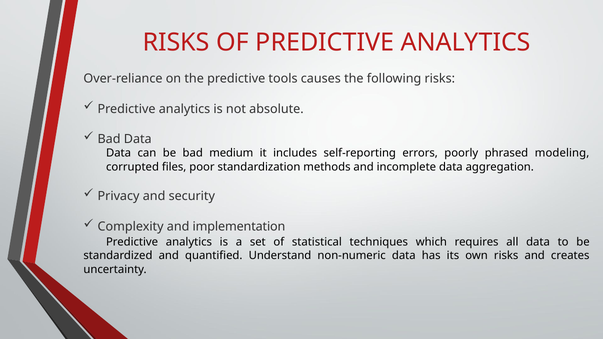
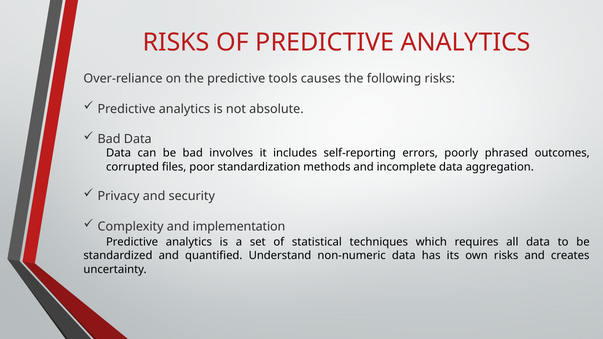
medium: medium -> involves (231, 153)
modeling: modeling -> outcomes (562, 153)
